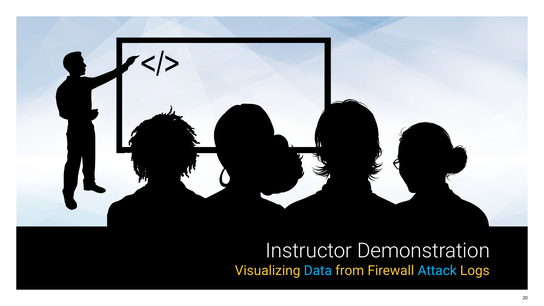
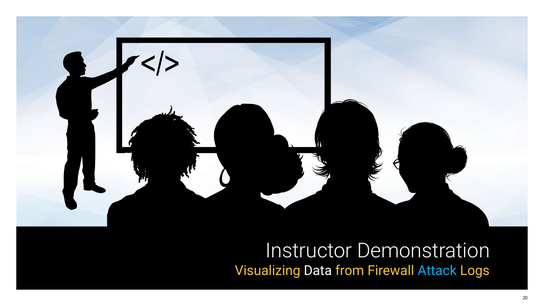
Data colour: light blue -> white (318, 271)
